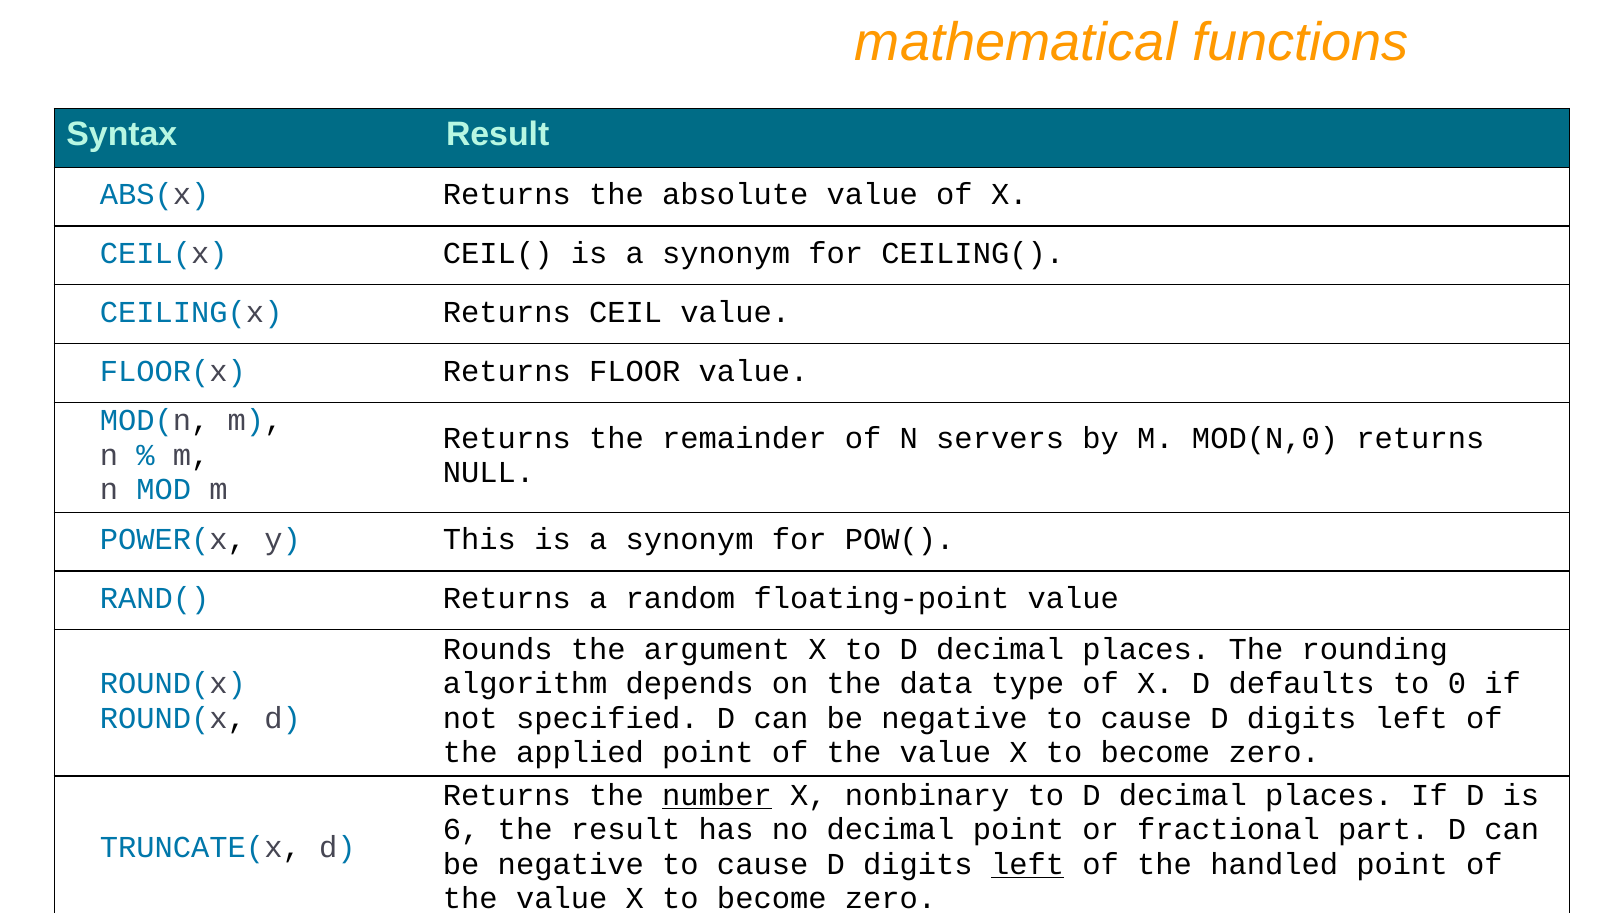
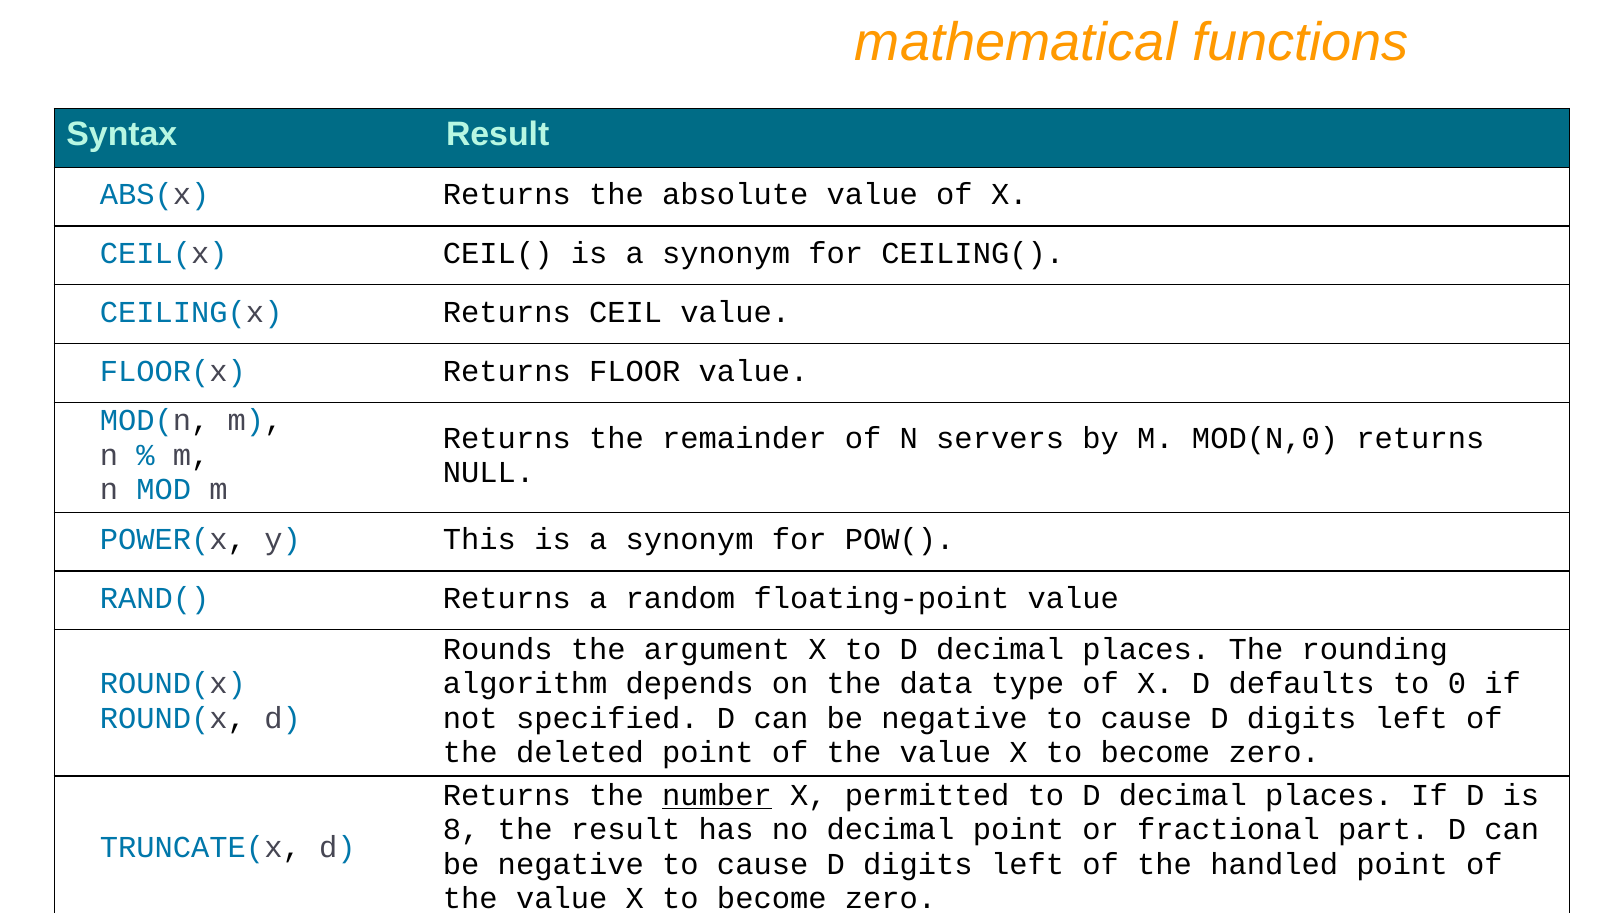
applied: applied -> deleted (580, 753)
nonbinary: nonbinary -> permitted (927, 796)
6: 6 -> 8 (461, 830)
left underline: present -> none (1028, 865)
